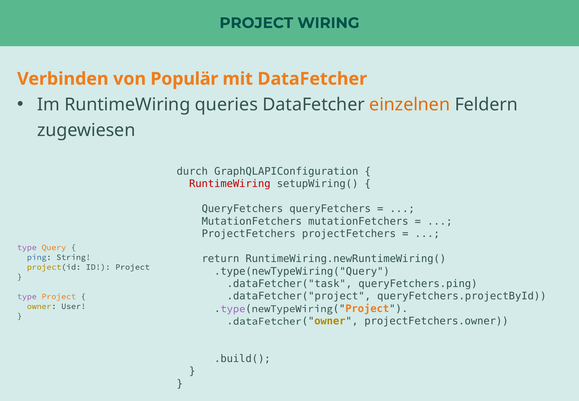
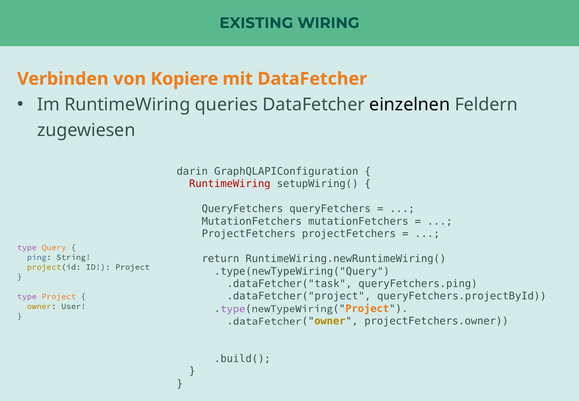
PROJECT: PROJECT -> EXISTING (256, 23)
Populär: Populär -> Kopiere (184, 79)
einzelnen colour: orange -> black (410, 104)
durch: durch -> darin (192, 171)
